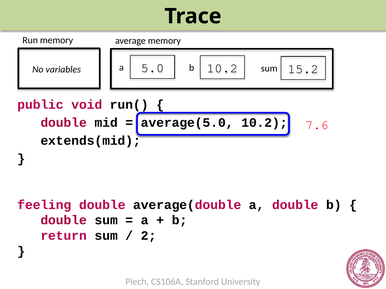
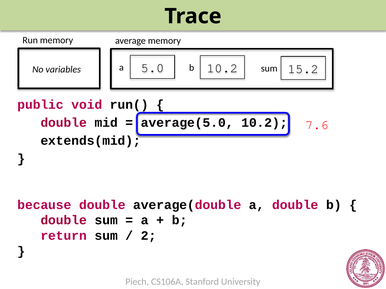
feeling: feeling -> because (44, 205)
